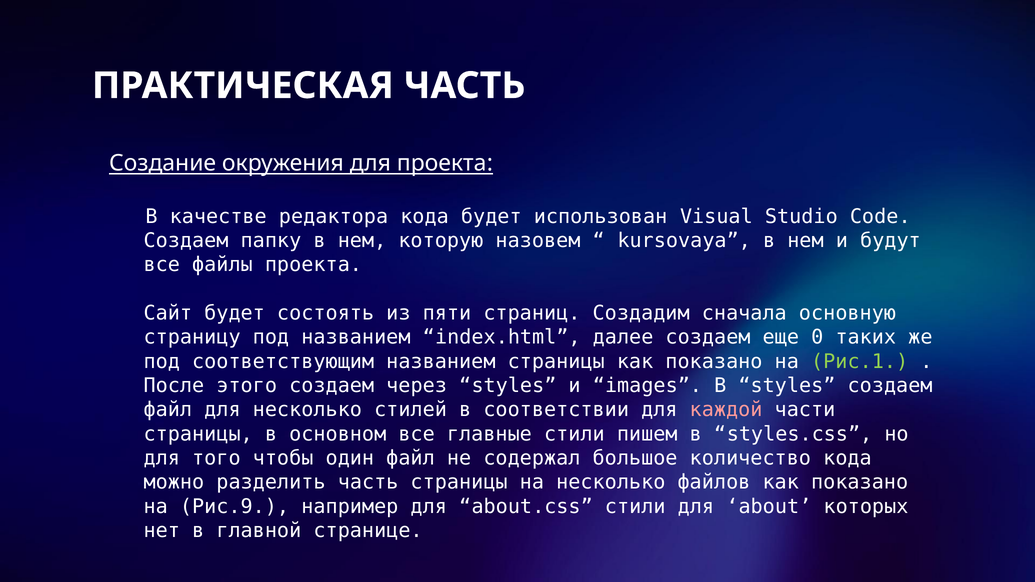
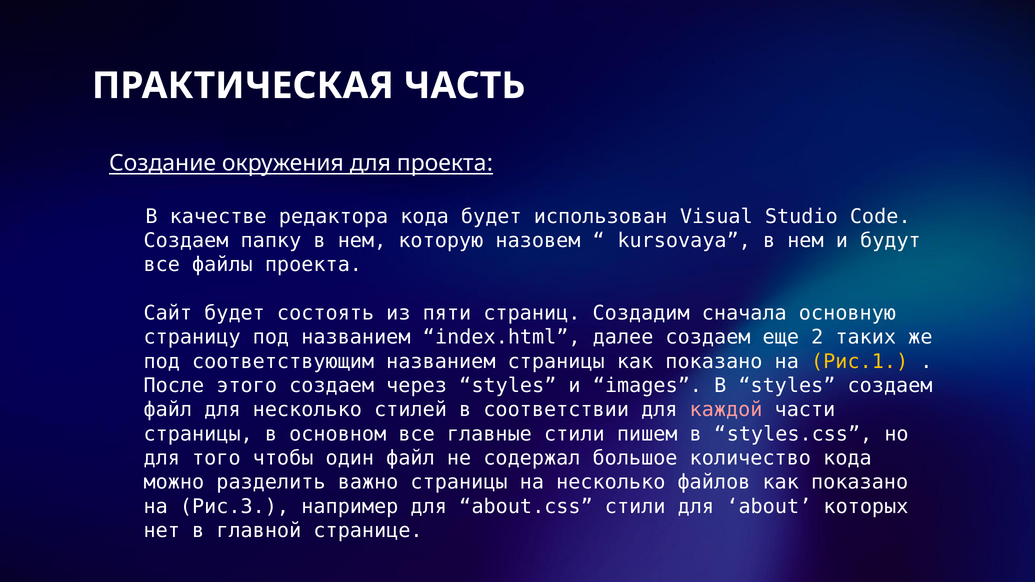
0: 0 -> 2 (817, 337)
Рис.1 colour: light green -> yellow (860, 362)
разделить часть: часть -> важно (368, 482)
Рис.9: Рис.9 -> Рис.3 (235, 507)
